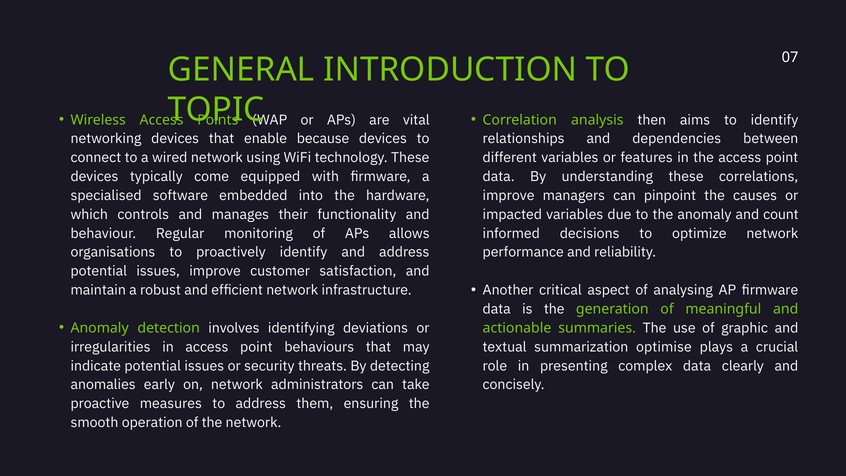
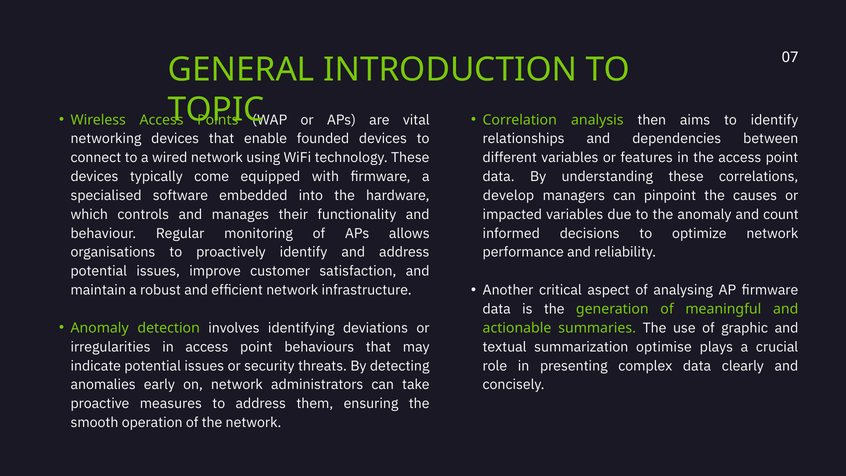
because: because -> founded (323, 139)
improve: improve -> develop (508, 196)
